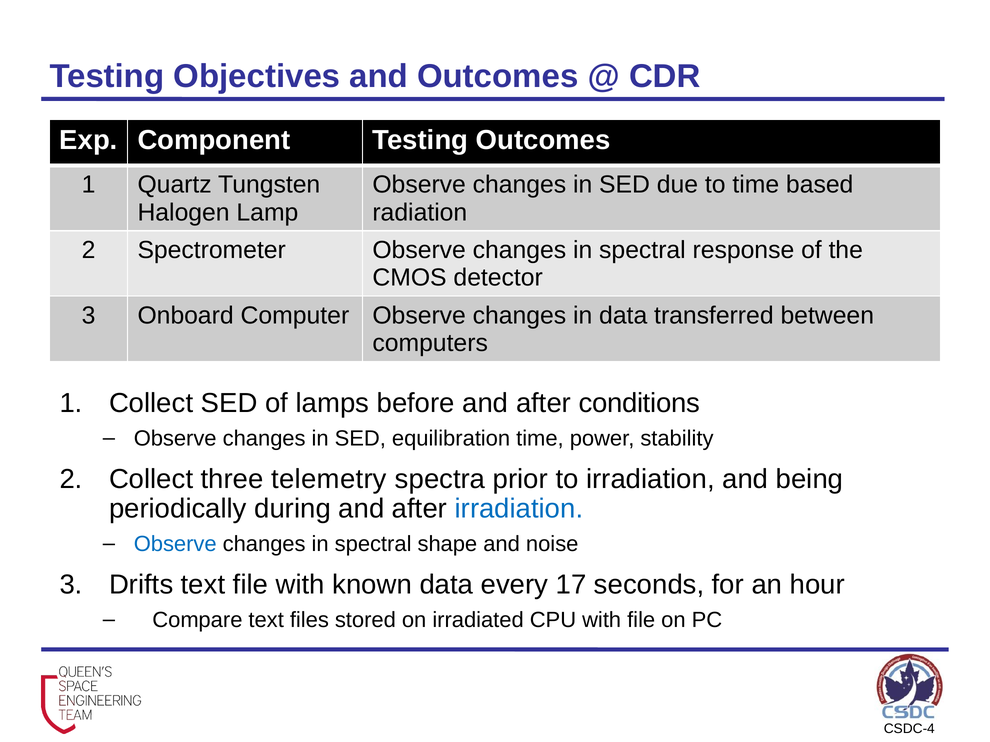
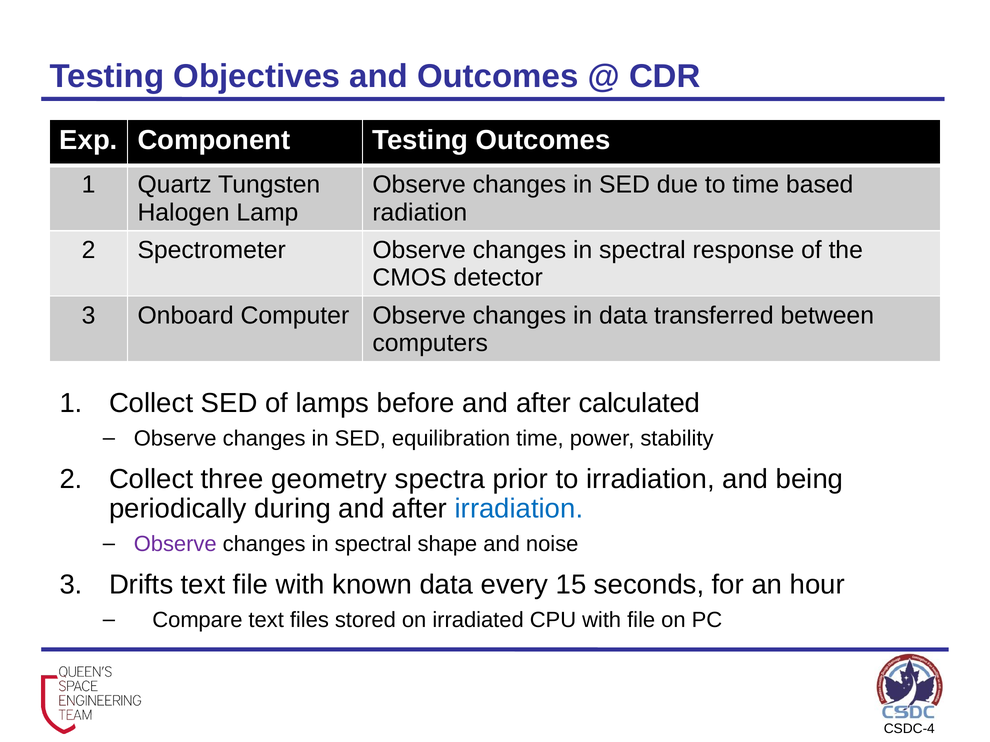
conditions: conditions -> calculated (639, 403)
telemetry: telemetry -> geometry (329, 479)
Observe colour: blue -> purple (175, 545)
17: 17 -> 15 (571, 585)
